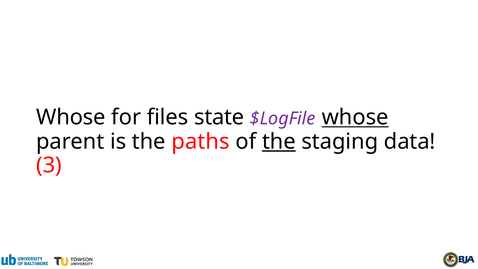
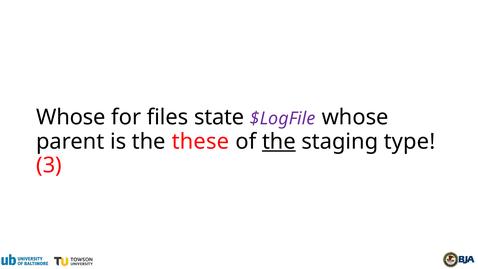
whose underline: present -> none (355, 117)
paths: paths -> these (201, 141)
data: data -> type (410, 141)
